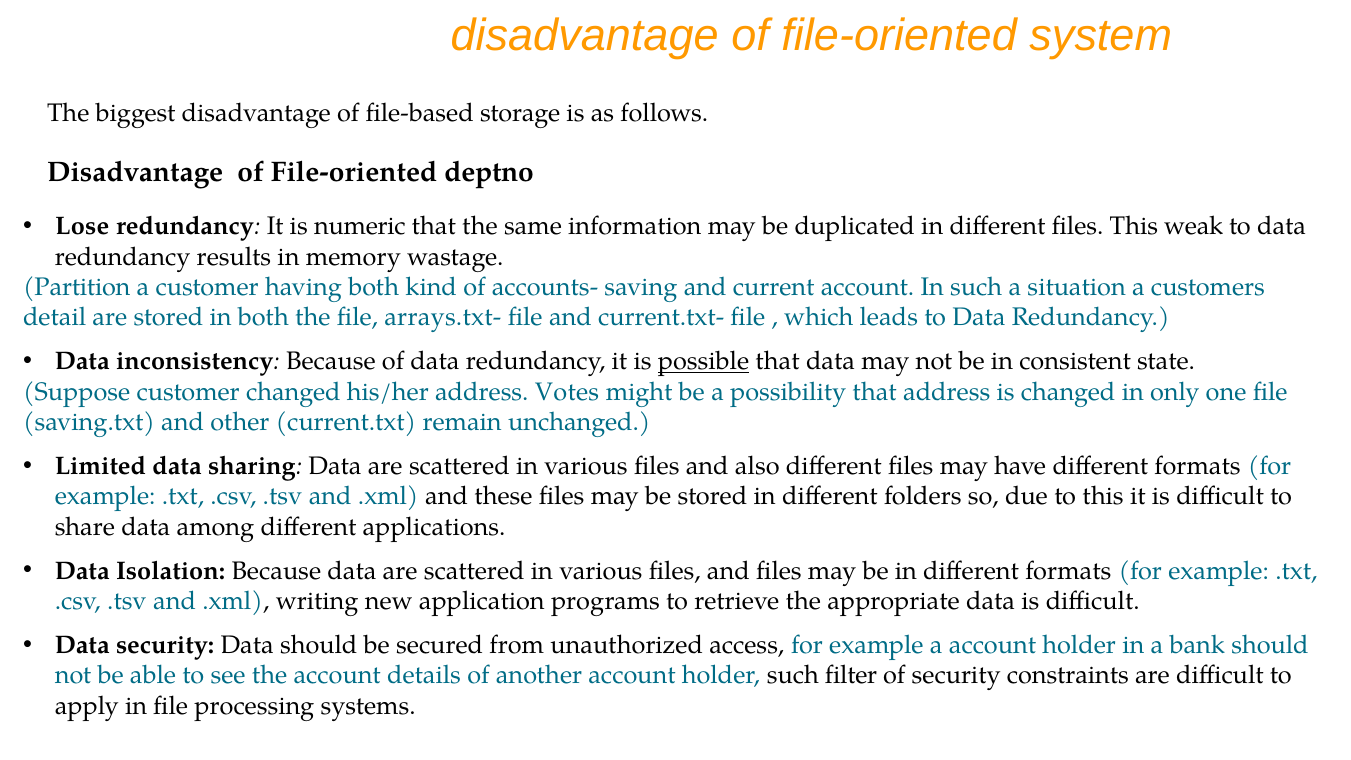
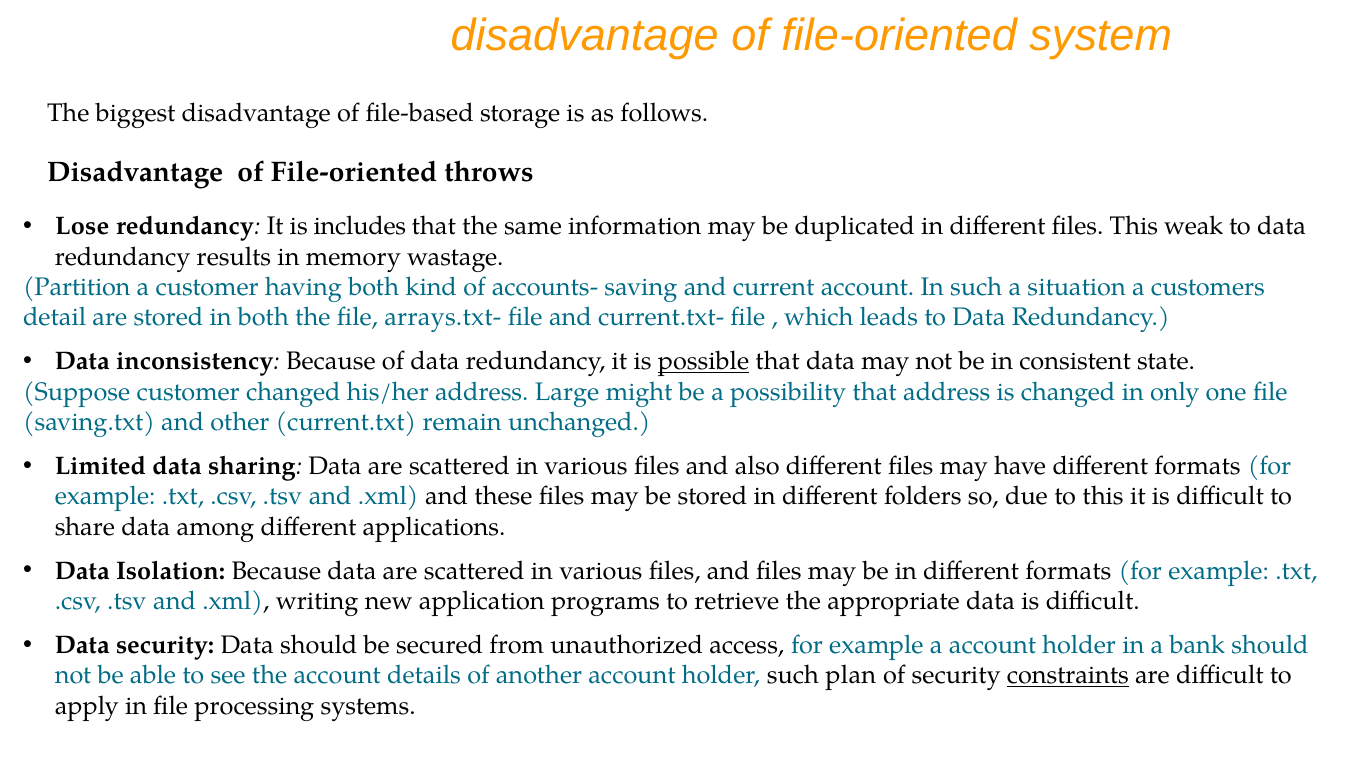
deptno: deptno -> throws (489, 172)
numeric: numeric -> includes (360, 226)
Votes: Votes -> Large (567, 392)
filter: filter -> plan (851, 675)
constraints underline: none -> present (1068, 675)
